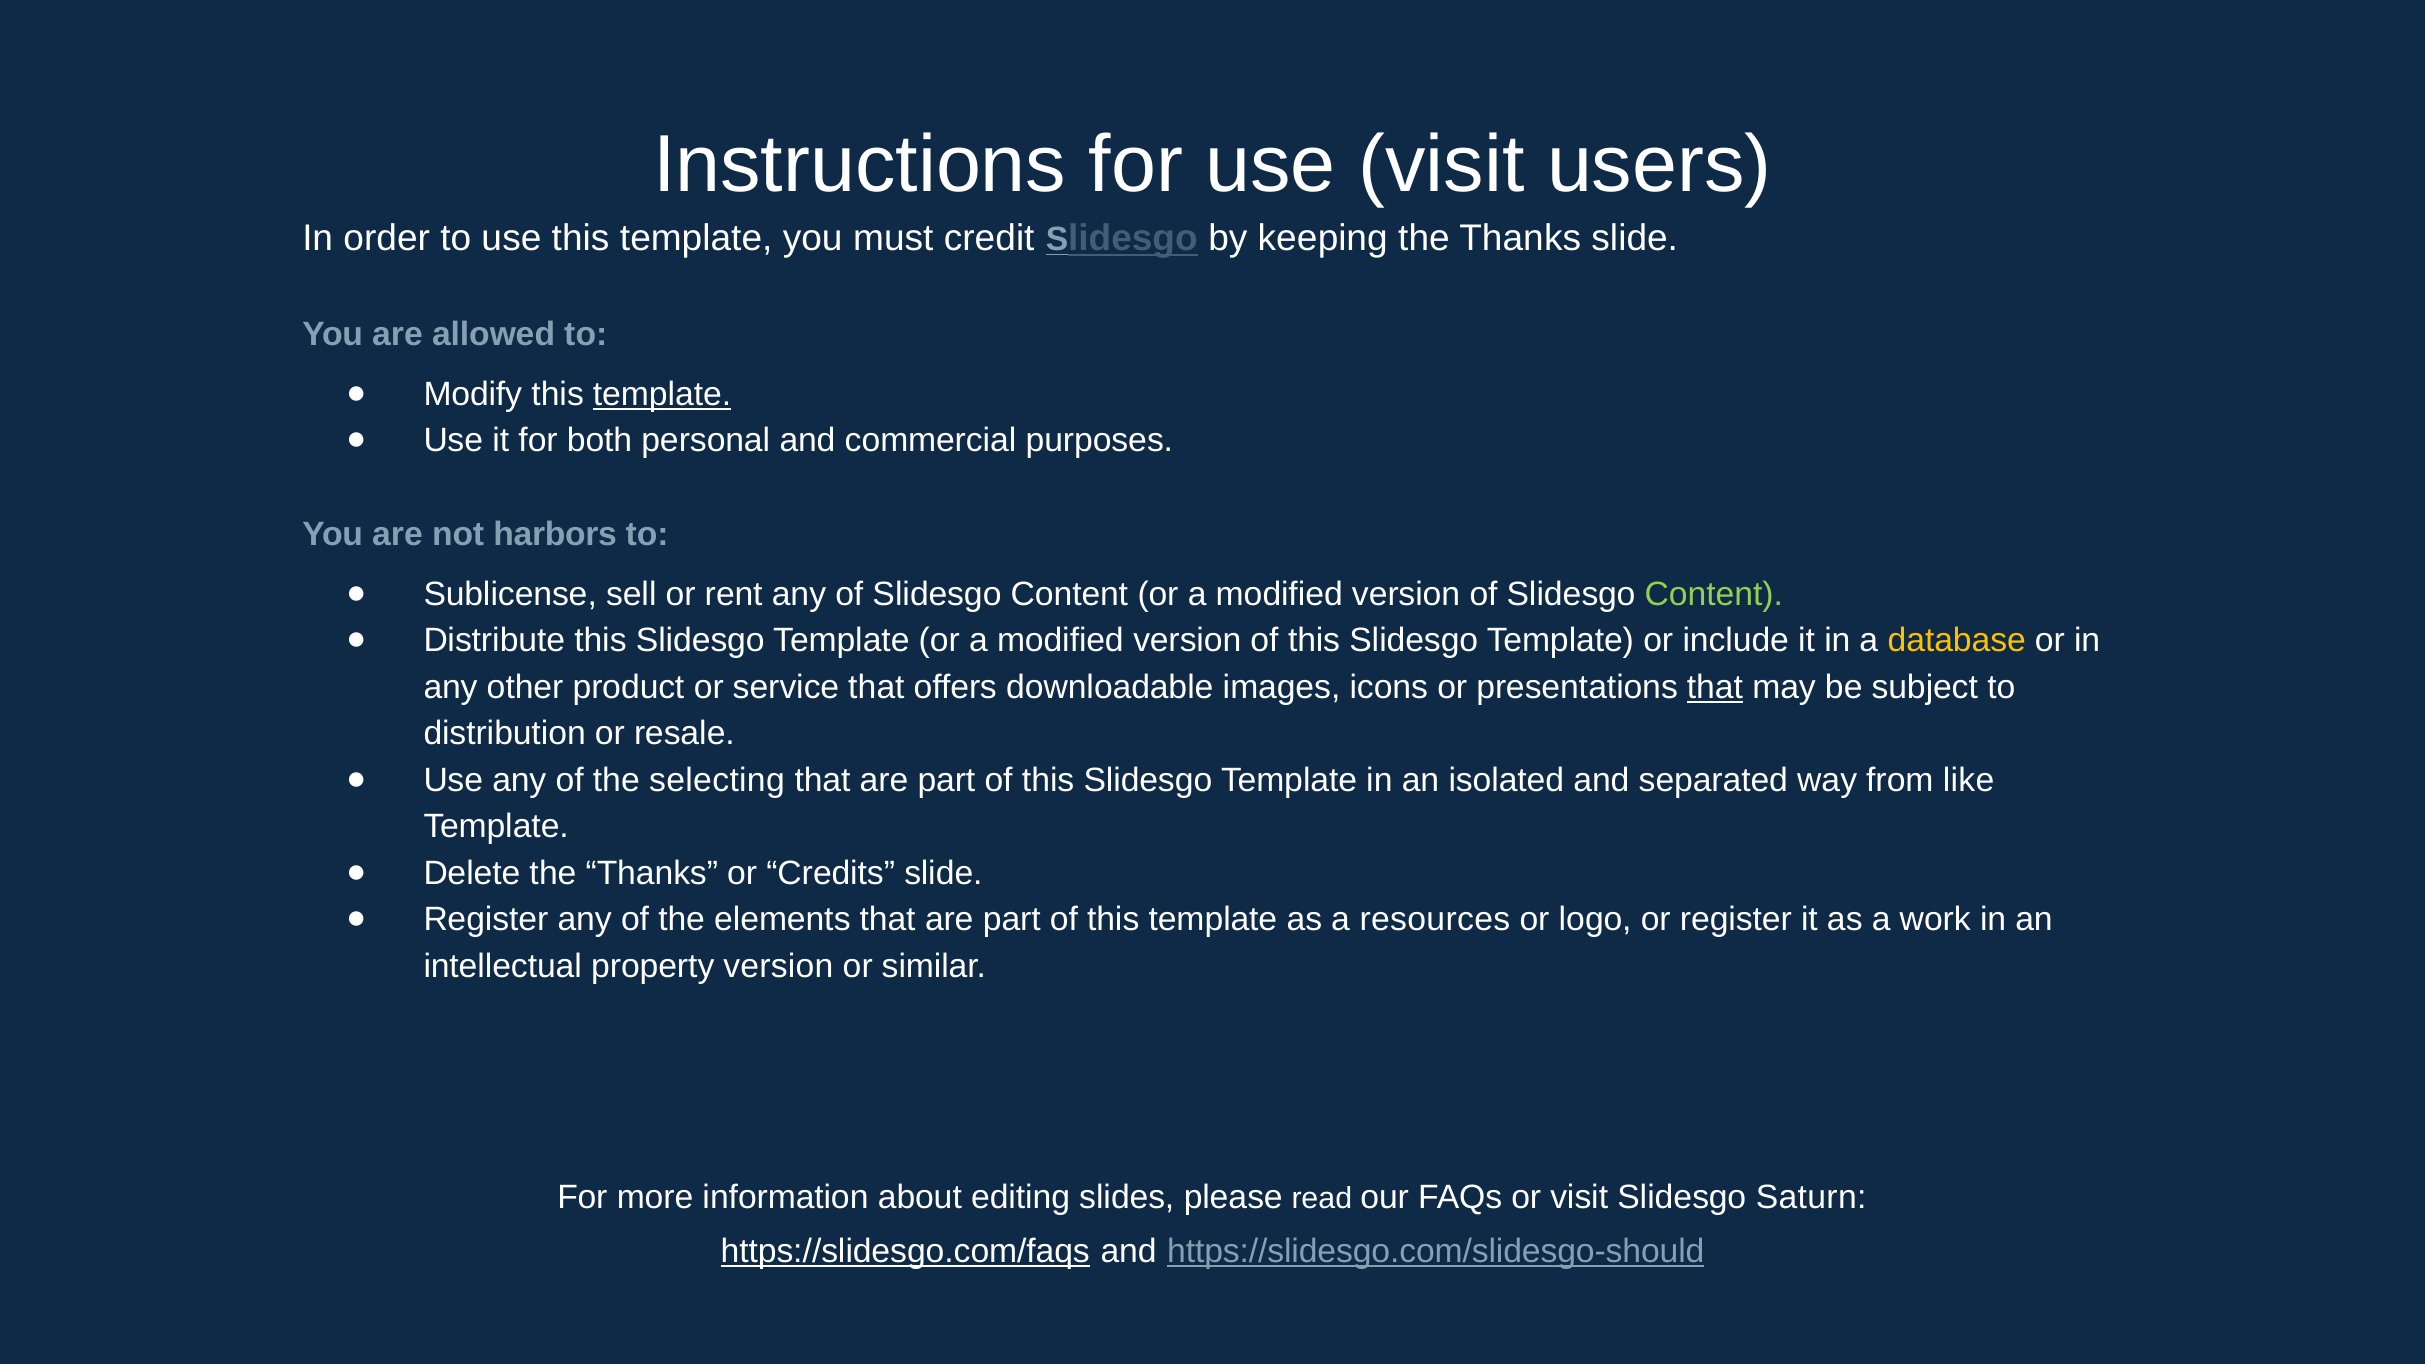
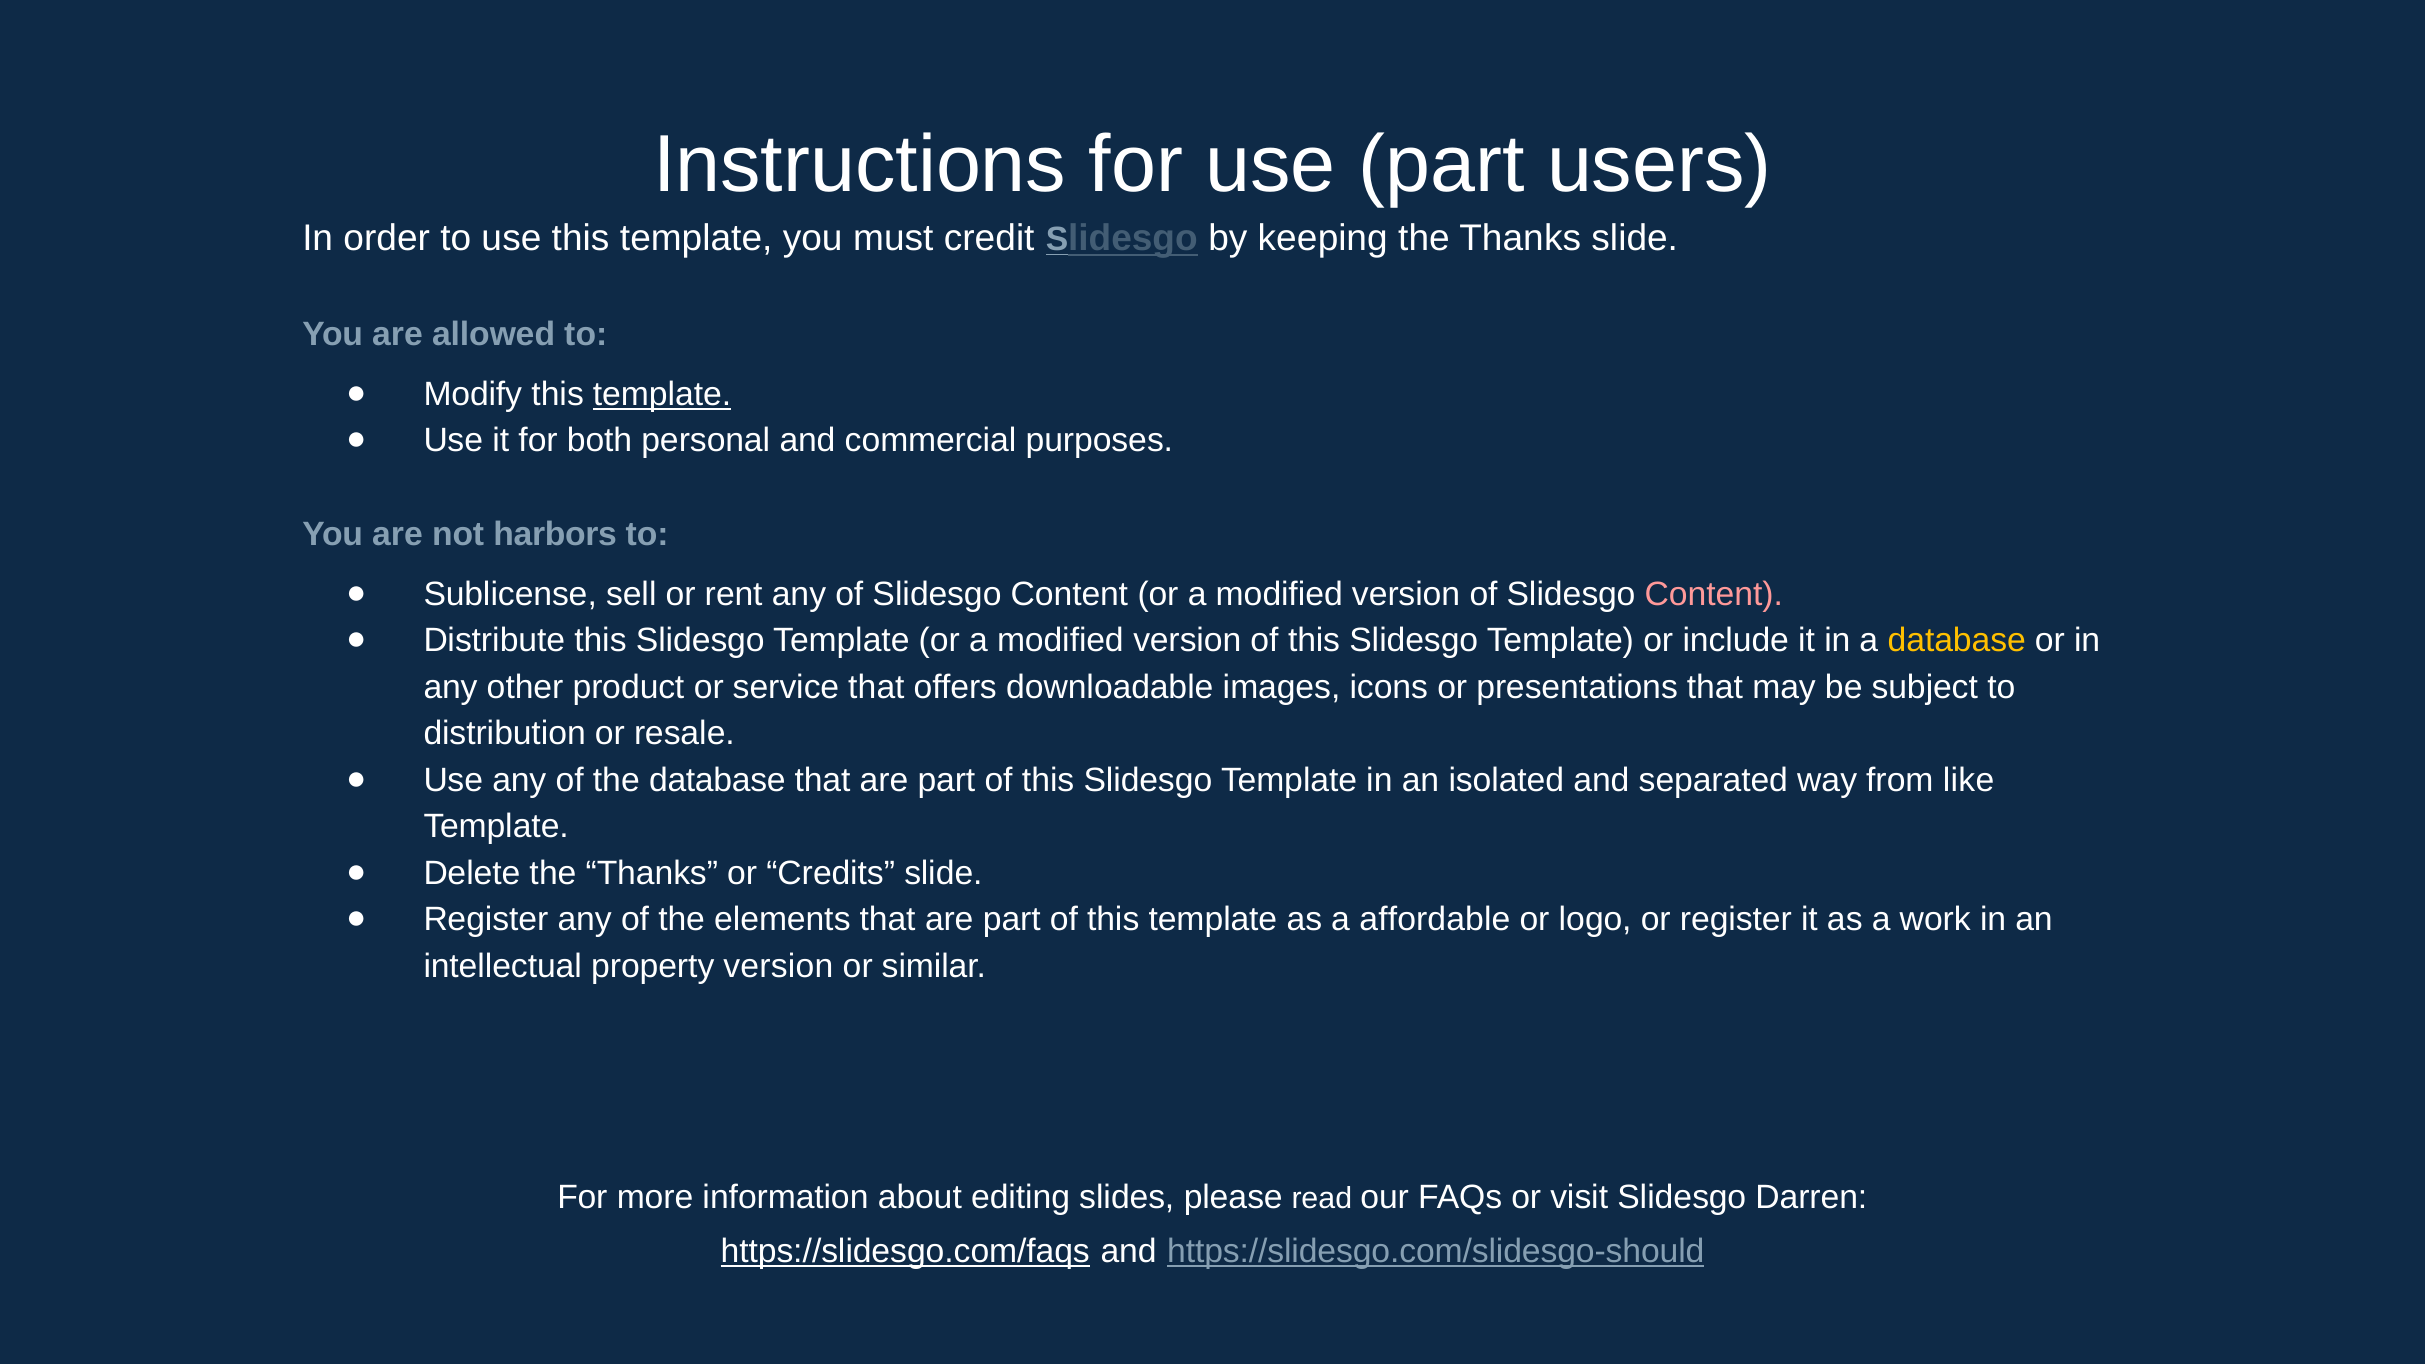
use visit: visit -> part (1441, 164)
Content colour: light green -> pink (1714, 594)
that underline: present -> none (1715, 687)
the selecting: selecting -> database (717, 780)
resources: resources -> affordable (1435, 920)
Saturn: Saturn -> Darren (1811, 1197)
